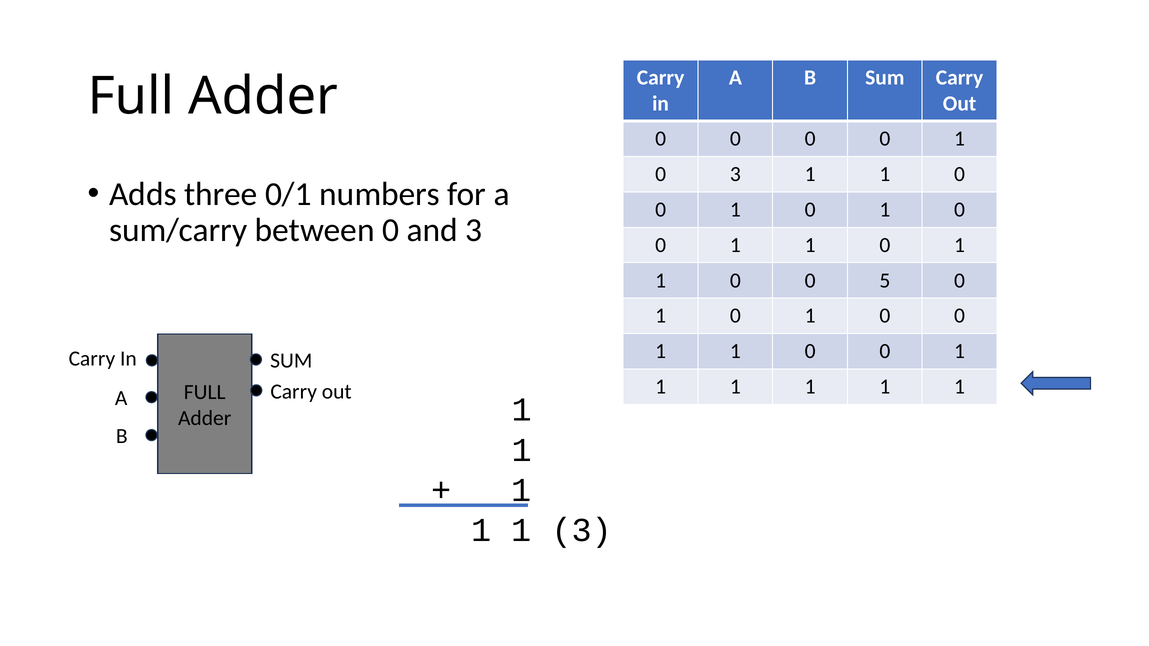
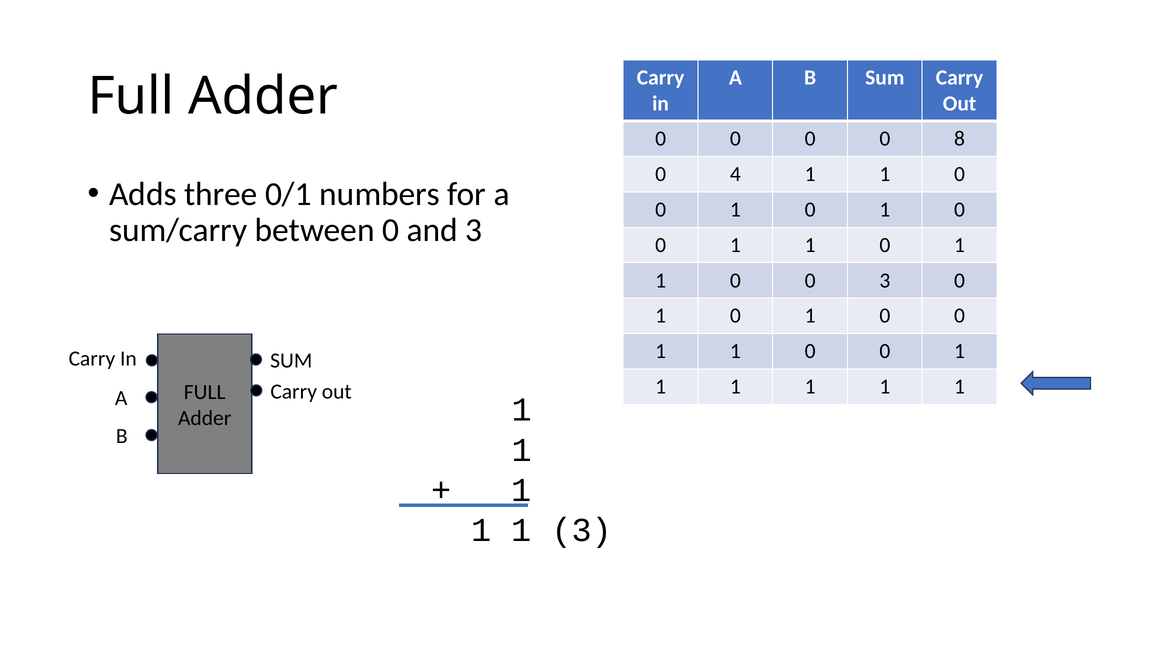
0 0 0 1: 1 -> 8 (960, 139)
0 3: 3 -> 4 (735, 174)
0 5: 5 -> 3 (885, 281)
